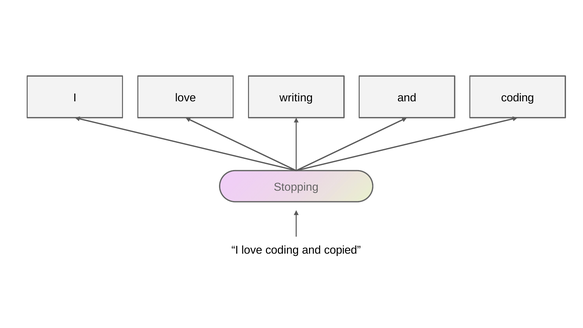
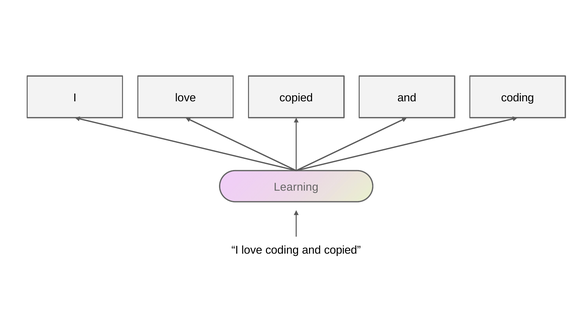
love writing: writing -> copied (296, 98)
Stopping: Stopping -> Learning (296, 187)
